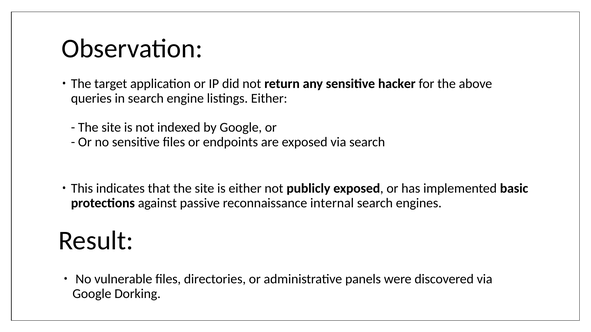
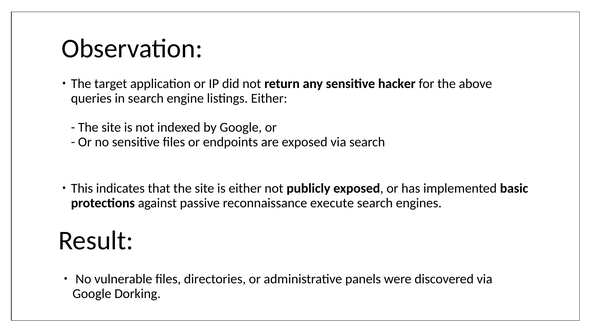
internal: internal -> execute (332, 203)
